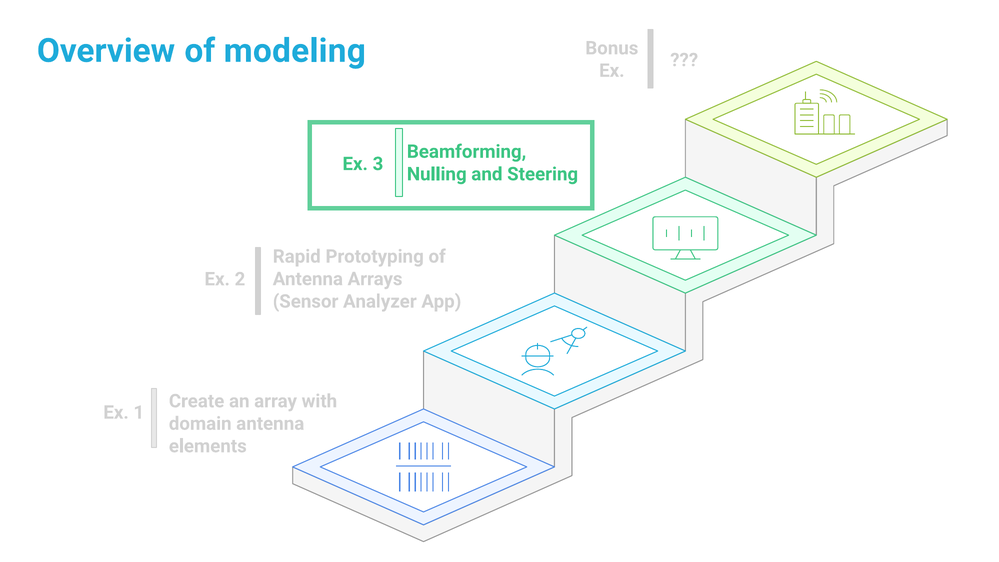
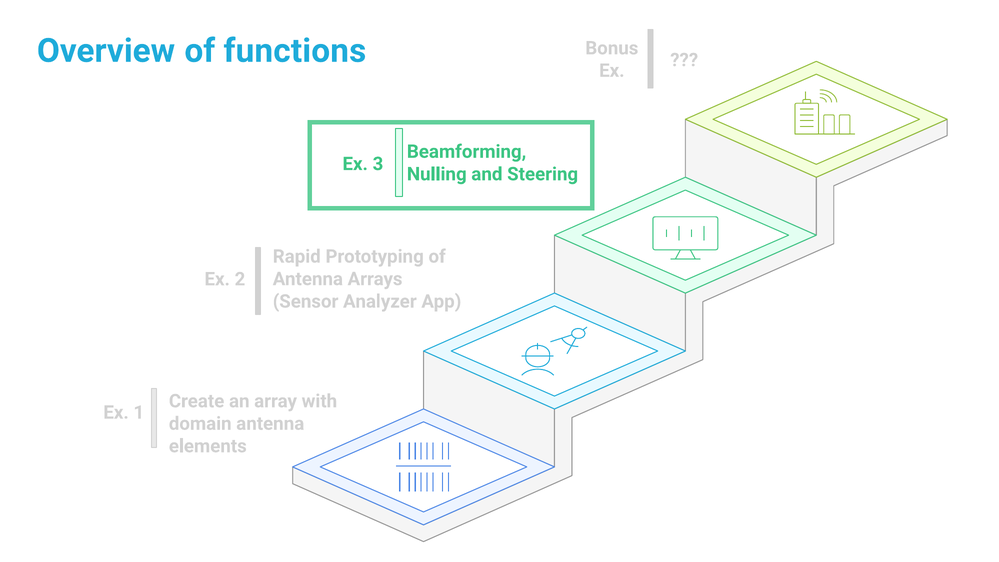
modeling: modeling -> functions (295, 51)
